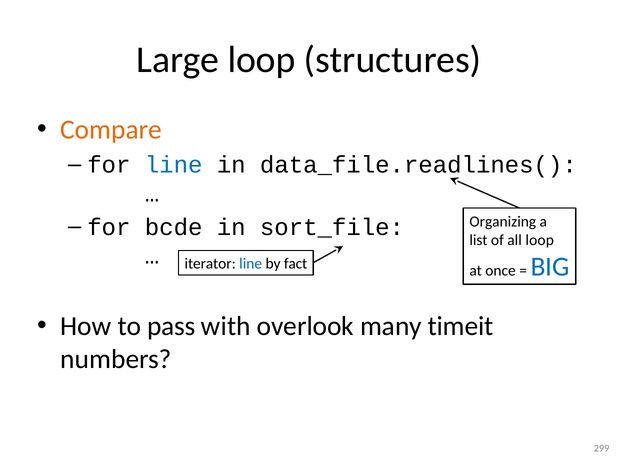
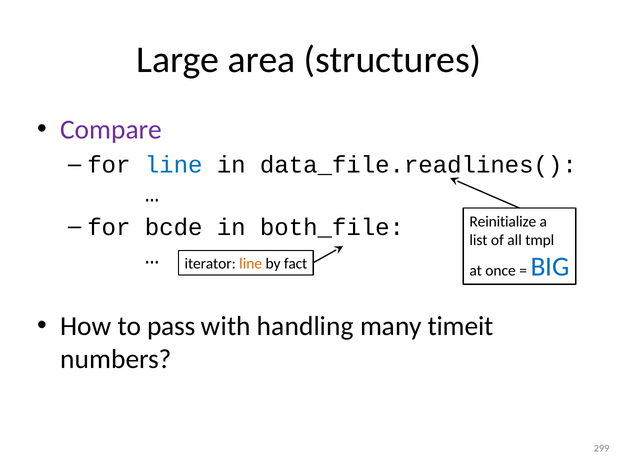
Large loop: loop -> area (261, 60)
Compare colour: orange -> purple (111, 130)
sort_file: sort_file -> both_file (332, 227)
Organizing: Organizing -> Reinitialize (503, 222)
all loop: loop -> tmpl (540, 240)
line colour: blue -> orange (251, 264)
overlook: overlook -> handling (305, 327)
